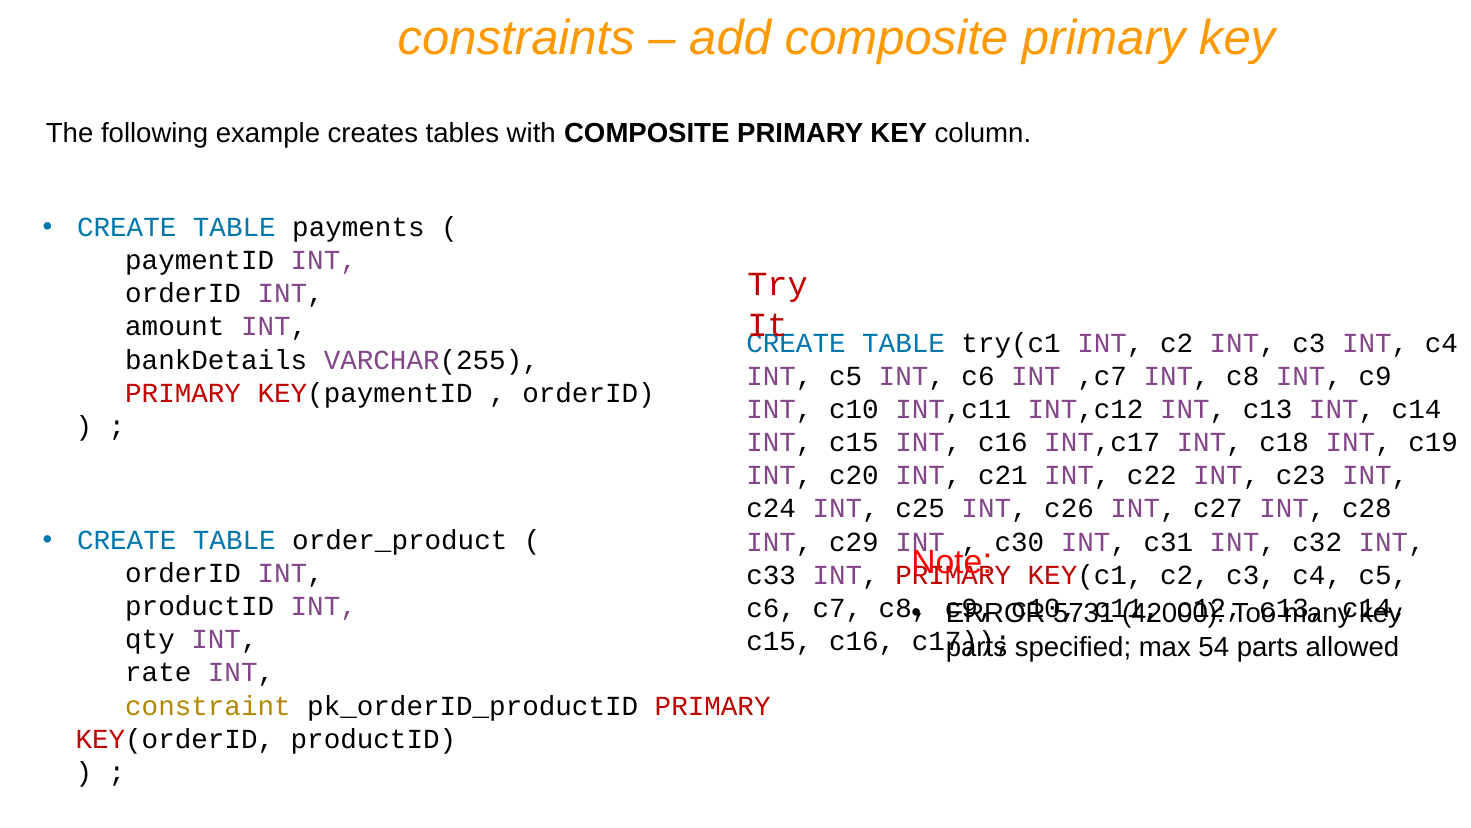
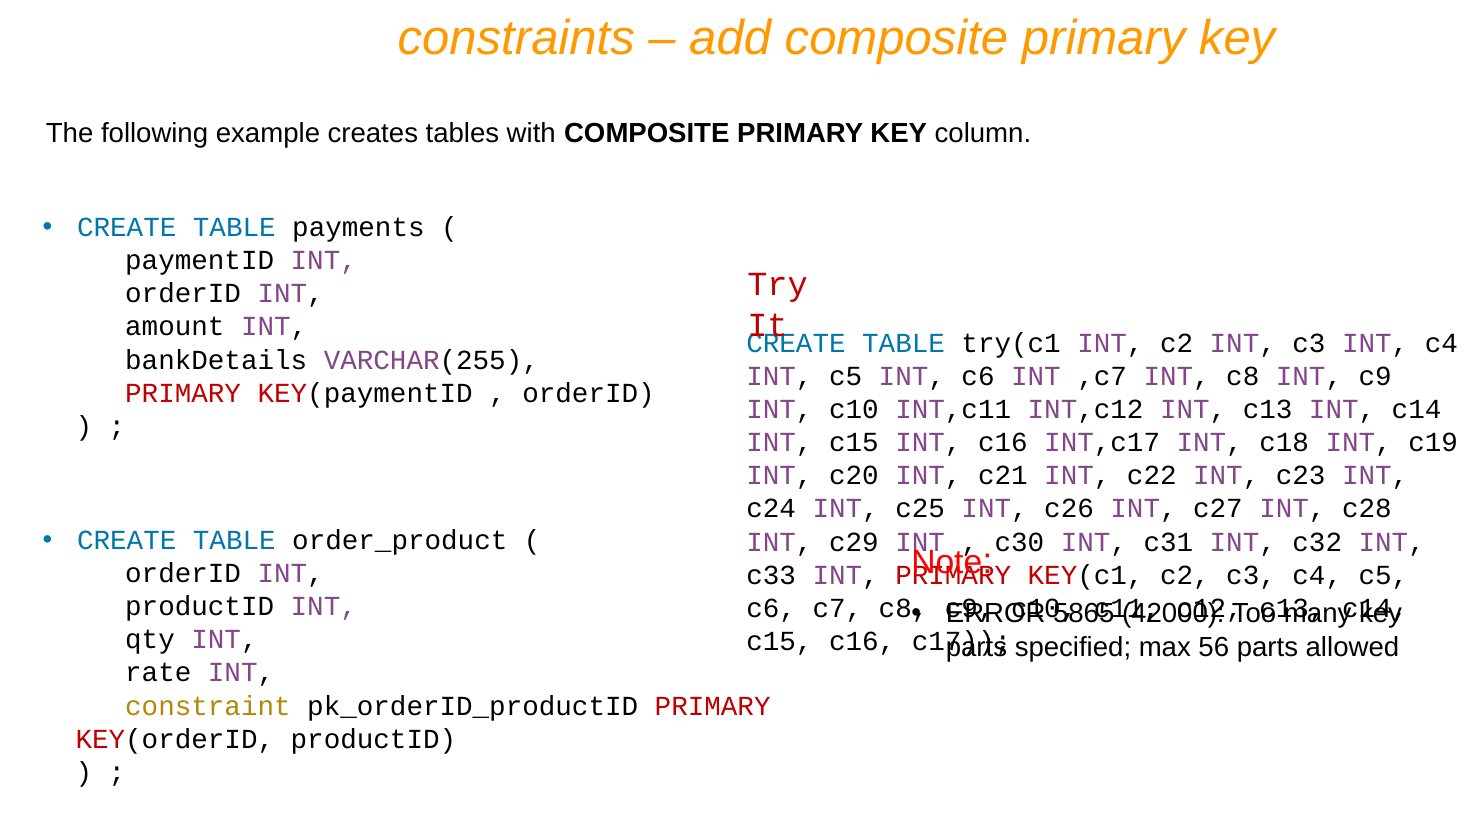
5731: 5731 -> 5865 (1084, 613)
54: 54 -> 56 (1214, 647)
